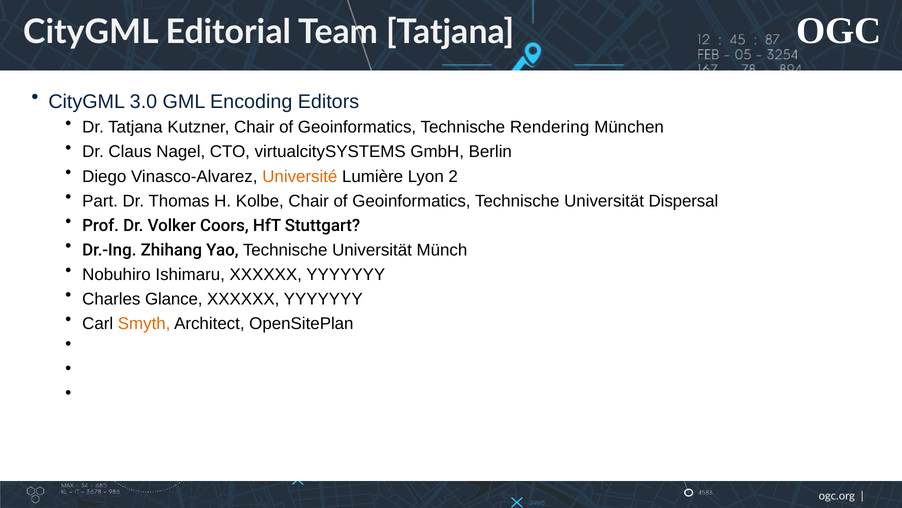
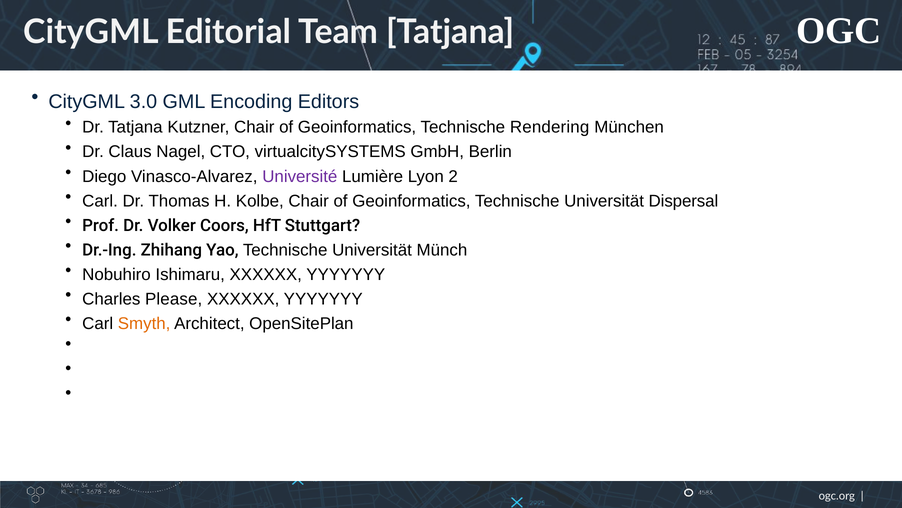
Université colour: orange -> purple (300, 176)
Part: Part -> Carl (100, 201)
Glance: Glance -> Please (174, 299)
